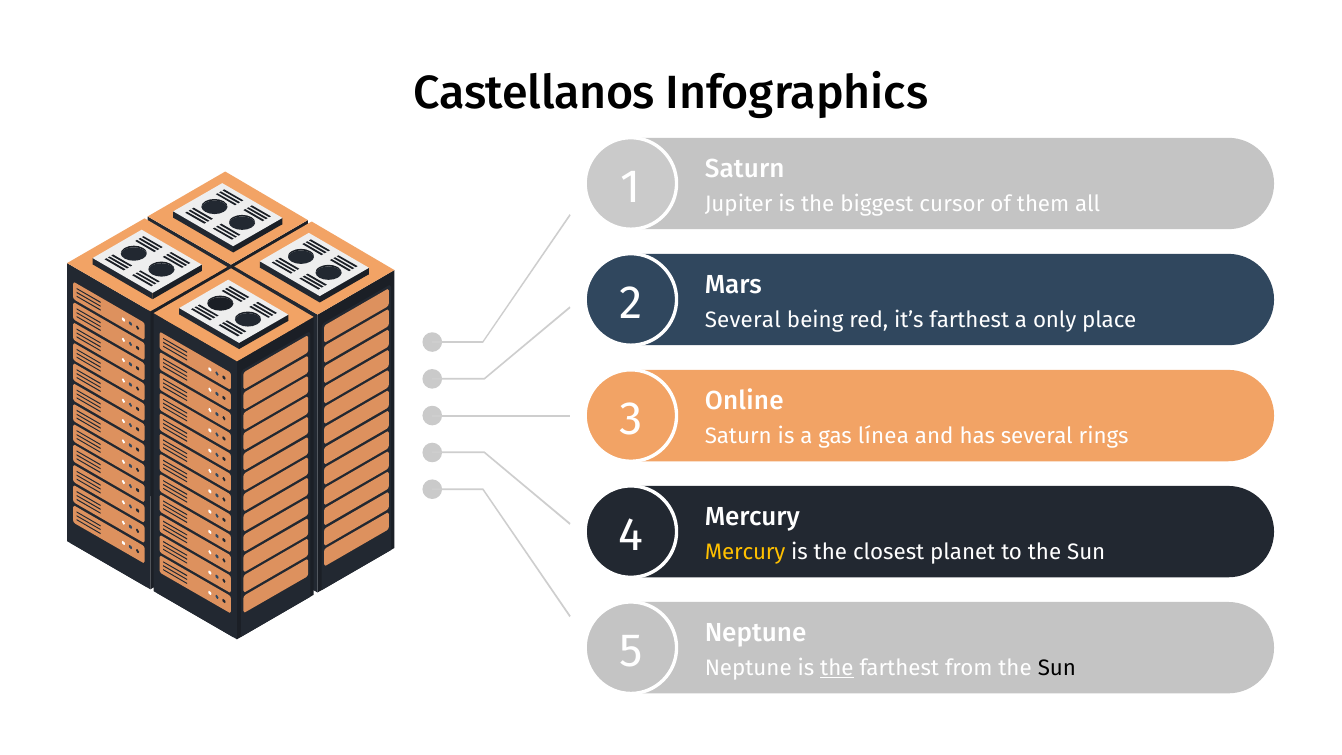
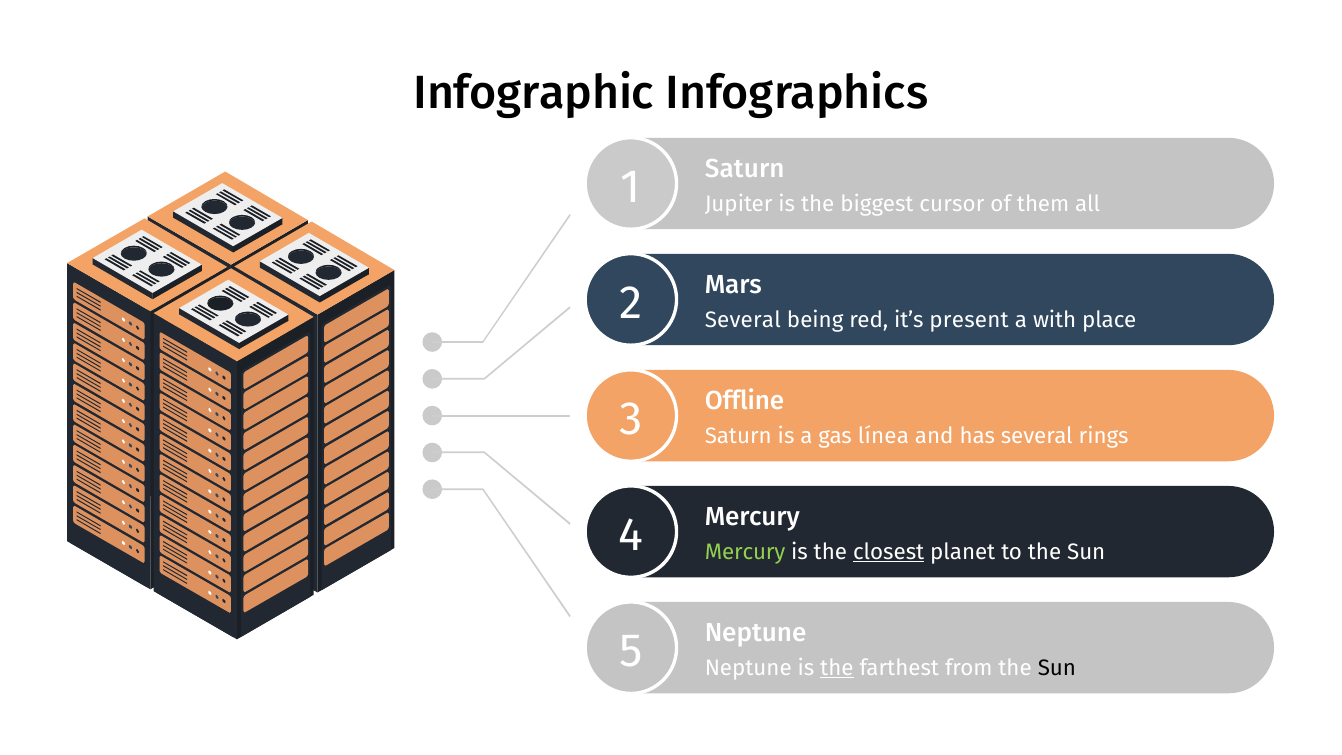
Castellanos: Castellanos -> Infographic (534, 93)
it’s farthest: farthest -> present (969, 320)
only: only -> with (1055, 320)
Online: Online -> Offline (744, 401)
Mercury colour: yellow -> light green (745, 552)
closest underline: none -> present (889, 552)
